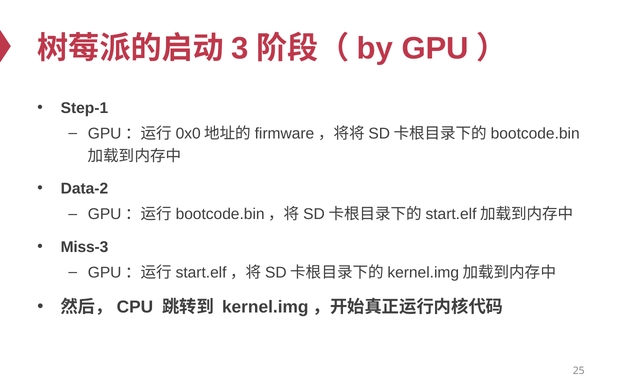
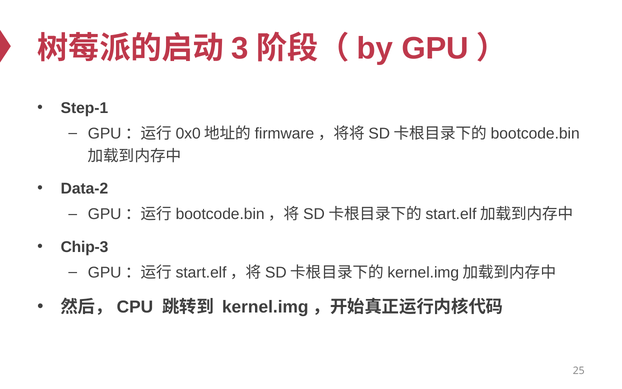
Miss-3: Miss-3 -> Chip-3 (84, 247)
